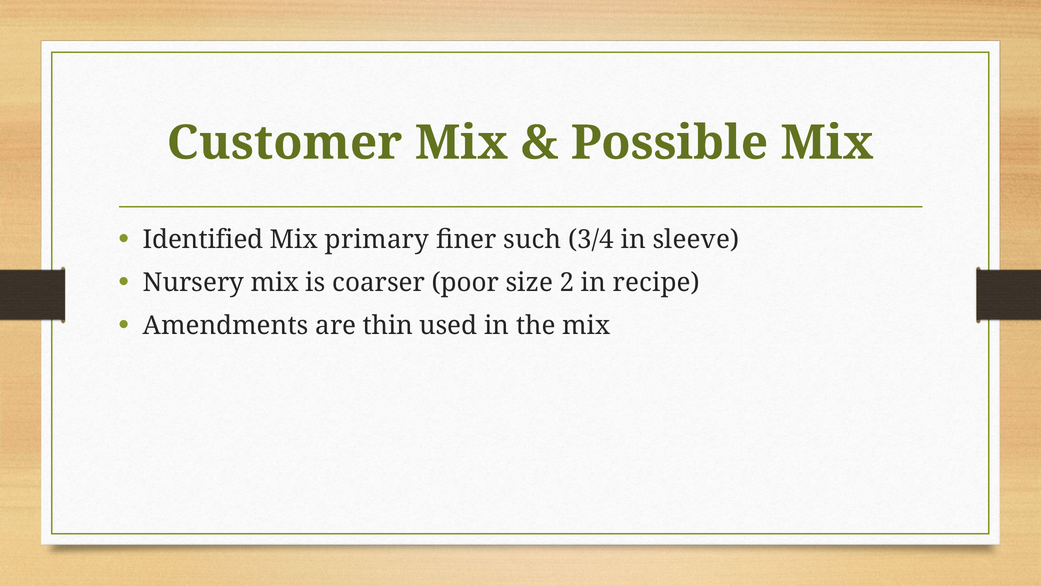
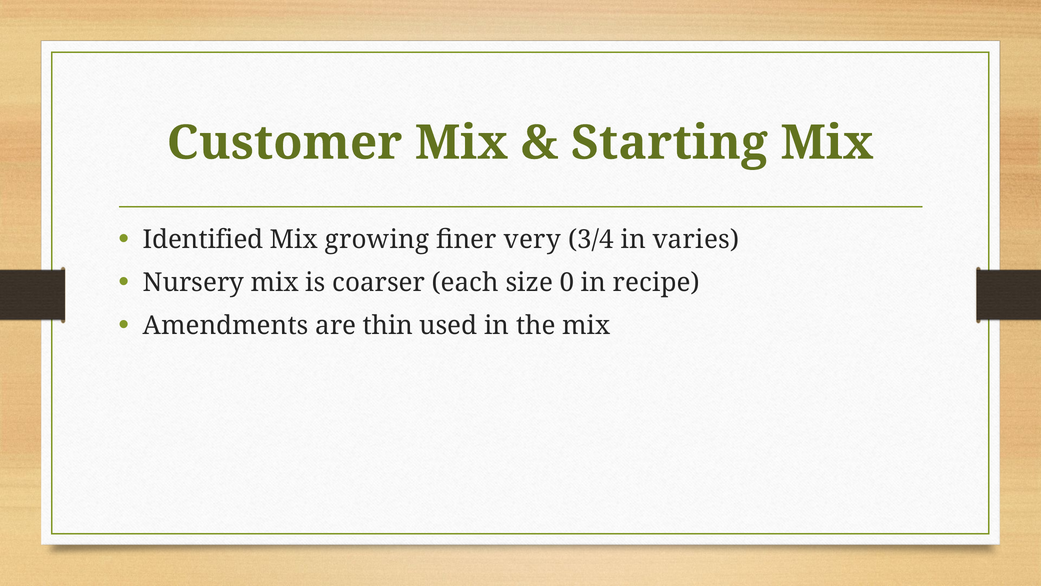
Possible: Possible -> Starting (669, 143)
primary: primary -> growing (377, 240)
such: such -> very (532, 240)
sleeve: sleeve -> varies (696, 240)
poor: poor -> each (465, 283)
2: 2 -> 0 (567, 283)
